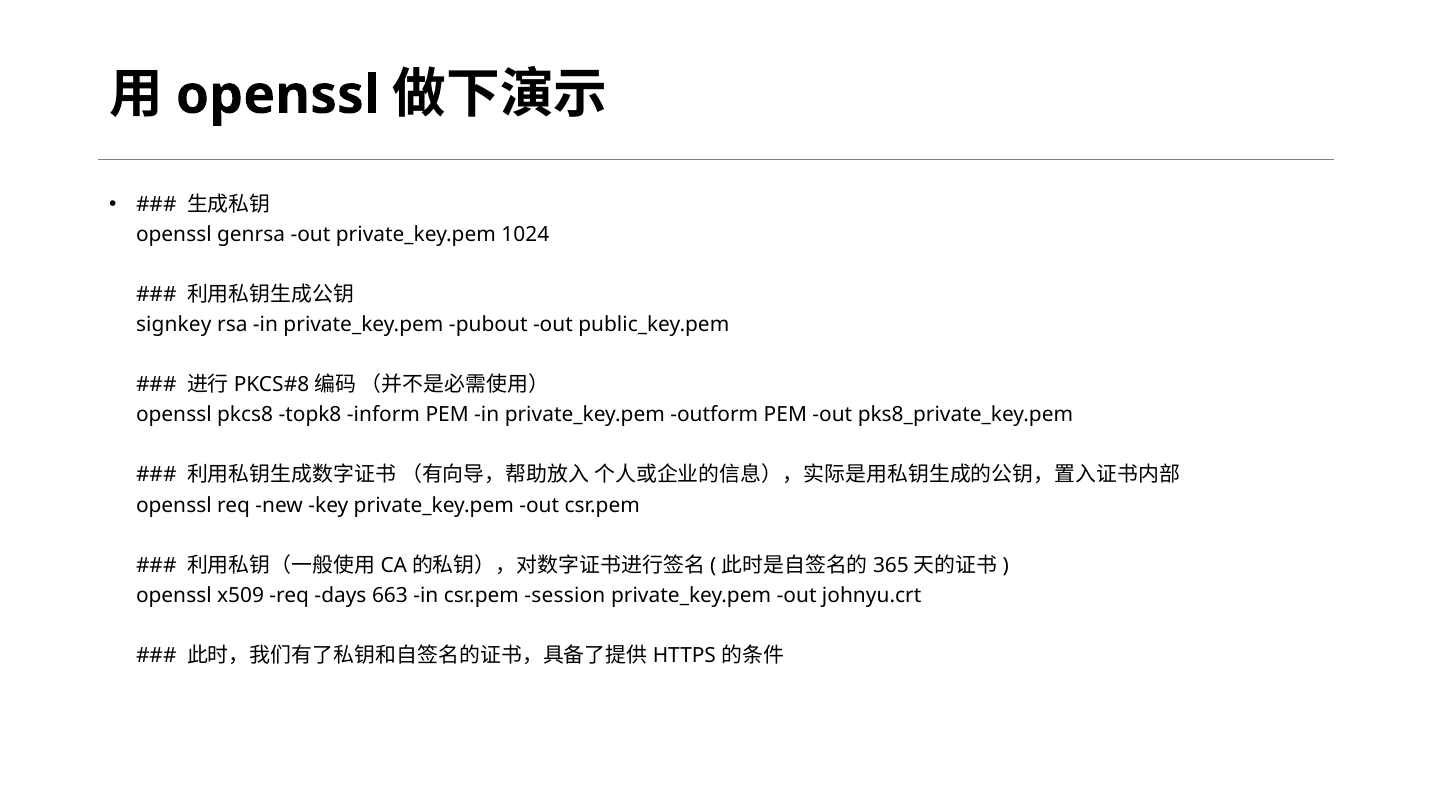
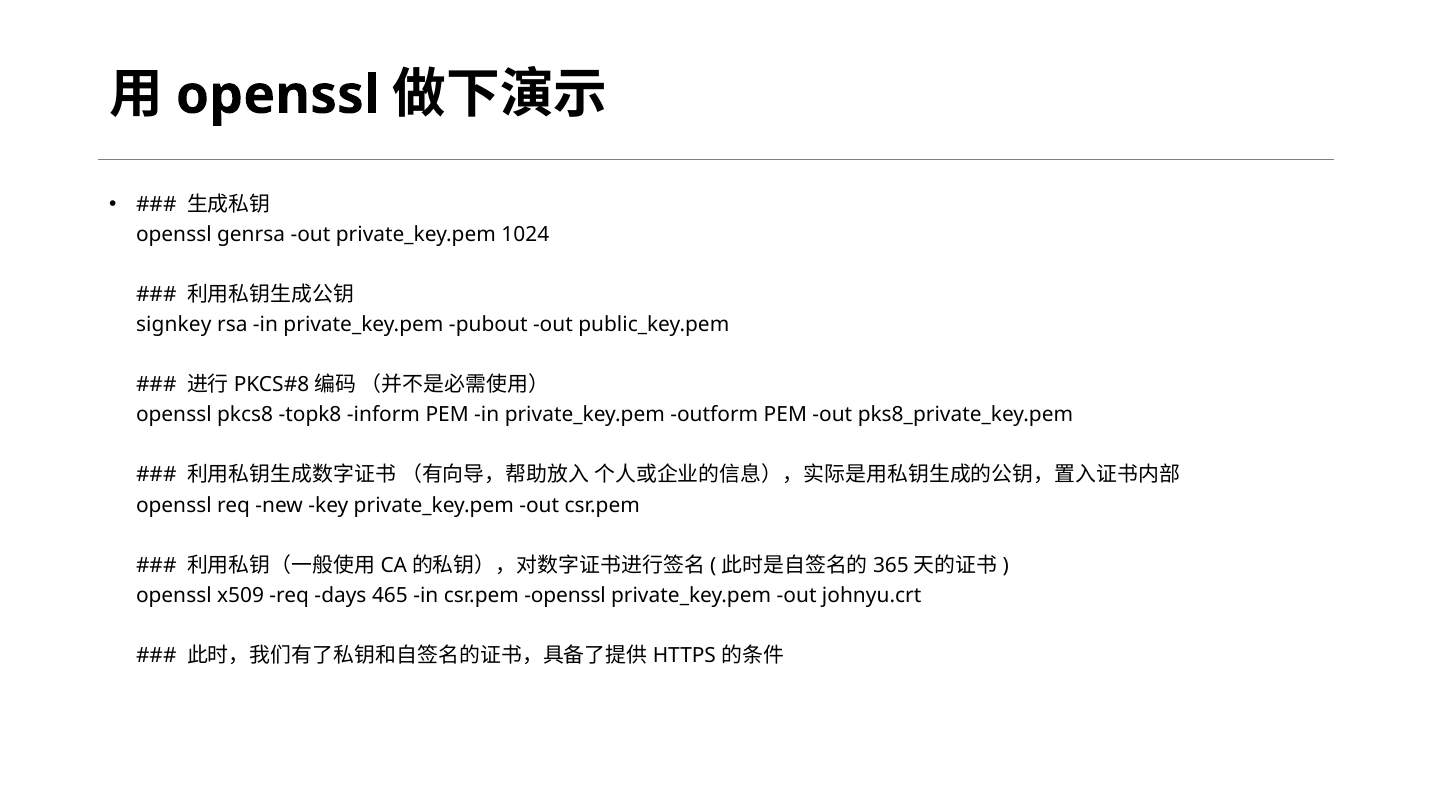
663: 663 -> 465 (390, 596)
csr.pem session: session -> openssl (565, 596)
